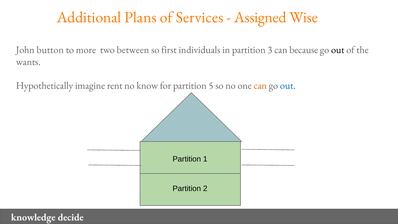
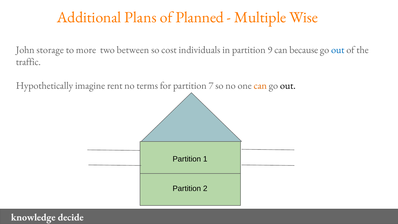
Services: Services -> Planned (200, 17)
Assigned: Assigned -> Multiple (260, 17)
button: button -> storage (50, 50)
first: first -> cost (169, 50)
3: 3 -> 9 (270, 50)
out colour: black -> blue (338, 50)
wants: wants -> traffic (28, 62)
know: know -> terms (147, 86)
5: 5 -> 7 (211, 86)
out colour: blue -> black (288, 86)
